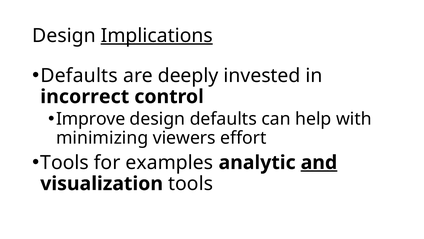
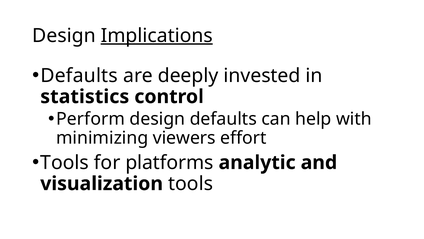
incorrect: incorrect -> statistics (85, 96)
Improve: Improve -> Perform (91, 119)
examples: examples -> platforms (169, 162)
and underline: present -> none (319, 162)
